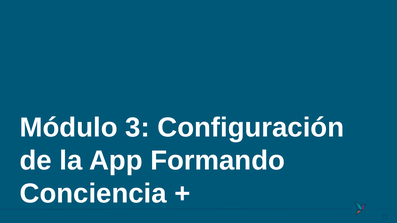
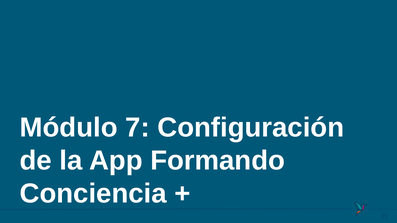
3: 3 -> 7 (137, 128)
